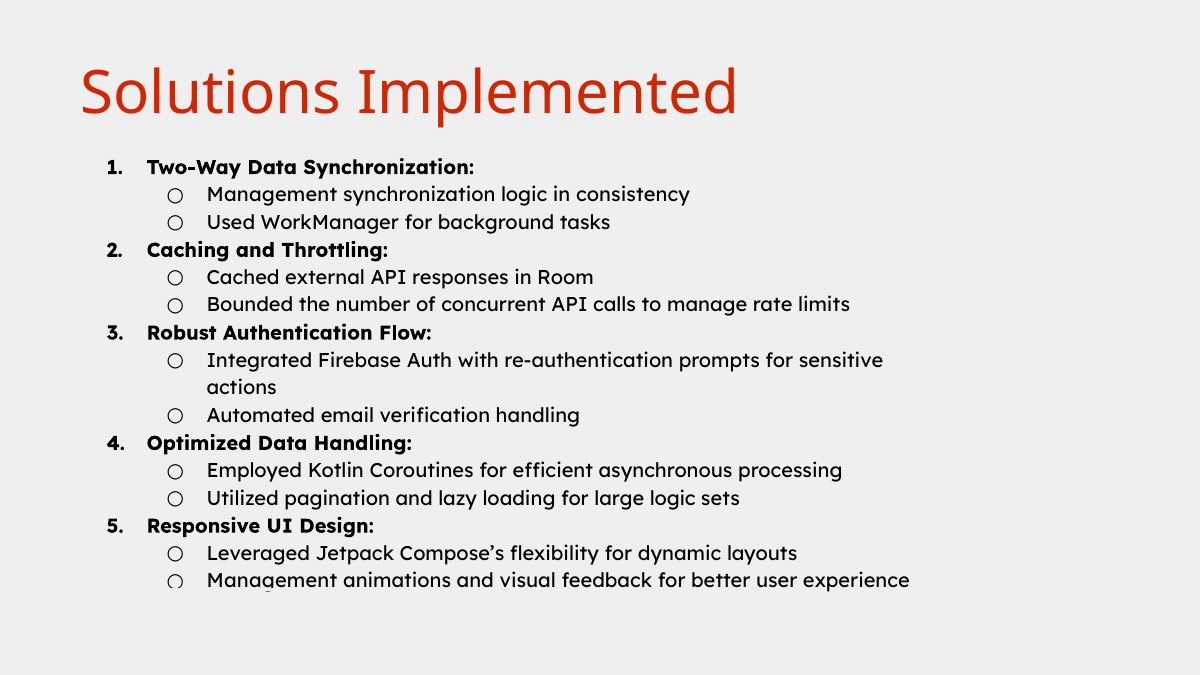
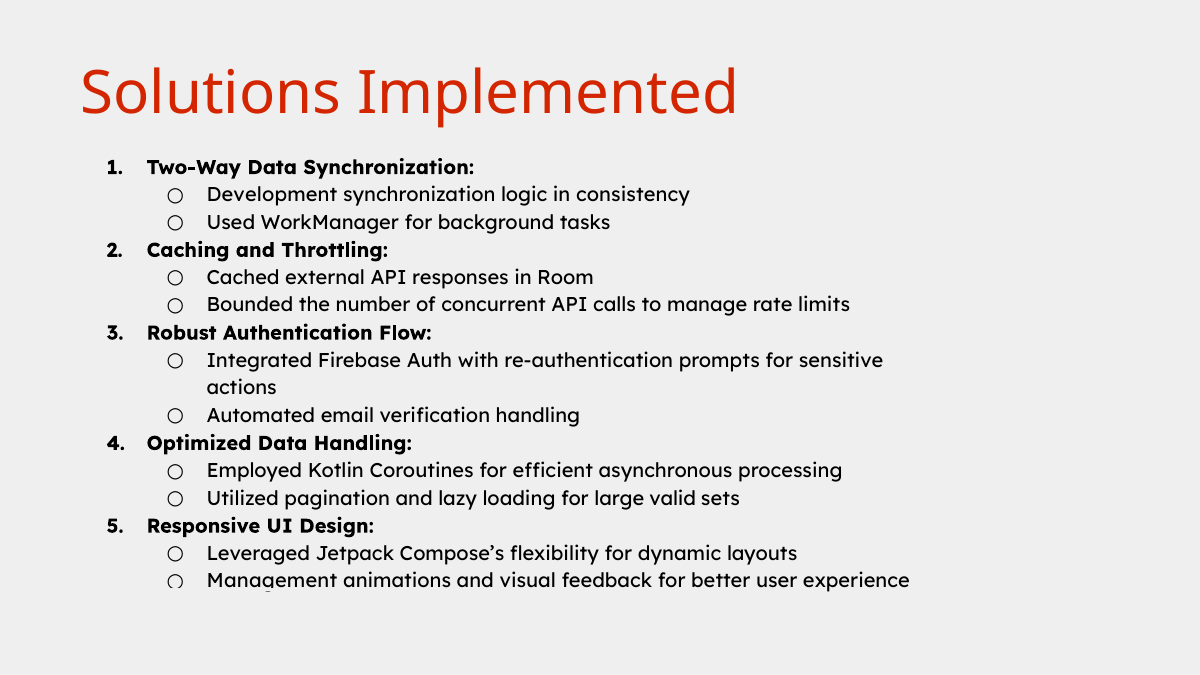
Management: Management -> Development (272, 195)
large logic: logic -> valid (673, 499)
